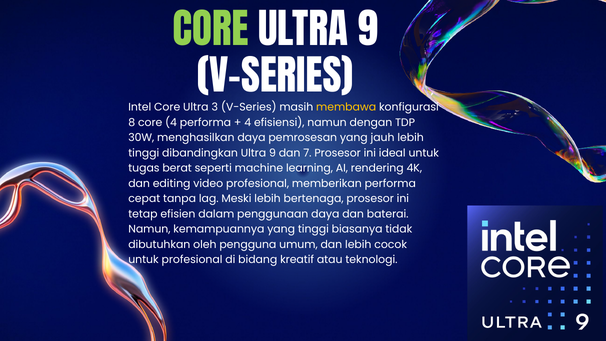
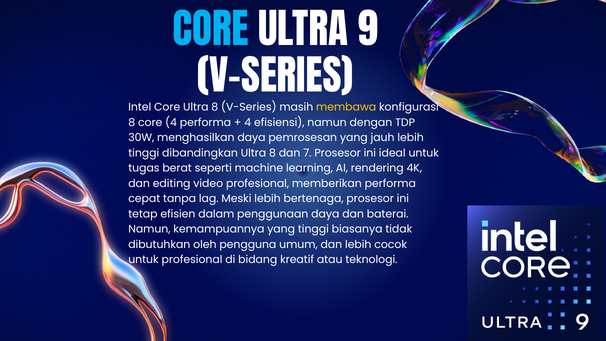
CORE colour: light green -> light blue (211, 32)
Core Ultra 3: 3 -> 8 (215, 107)
dibandingkan Ultra 9: 9 -> 8 (272, 153)
